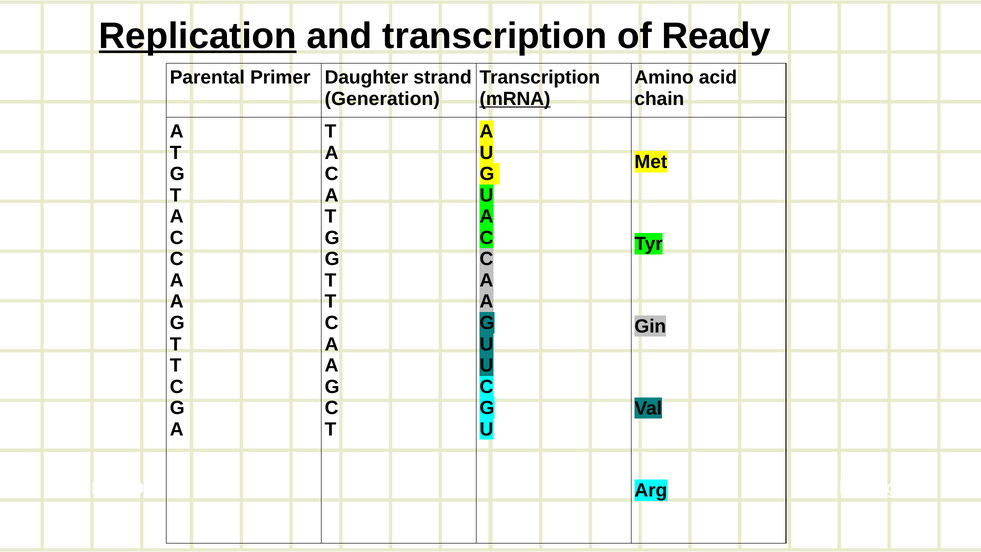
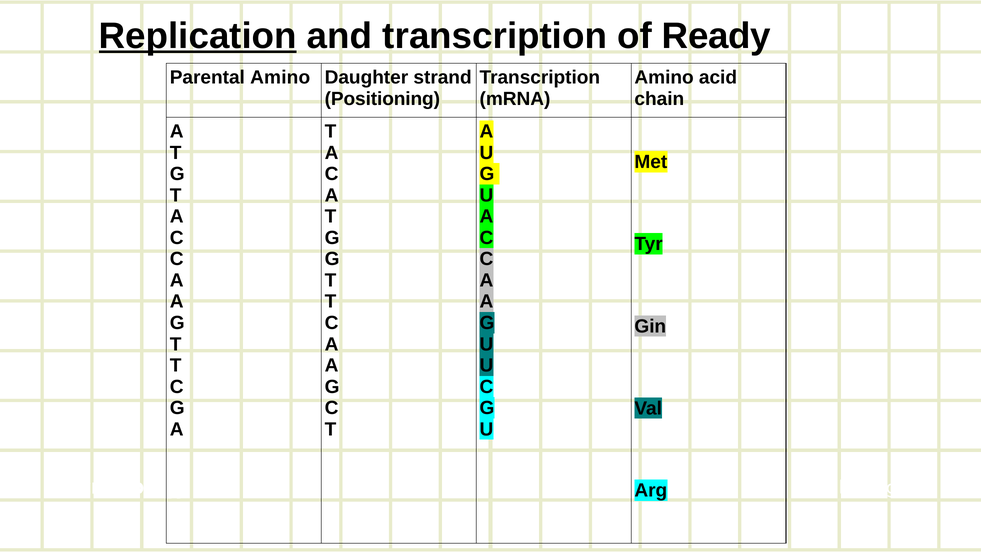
Parental Primer: Primer -> Amino (280, 78)
Generation: Generation -> Positioning (382, 99)
mRNA underline: present -> none (515, 99)
